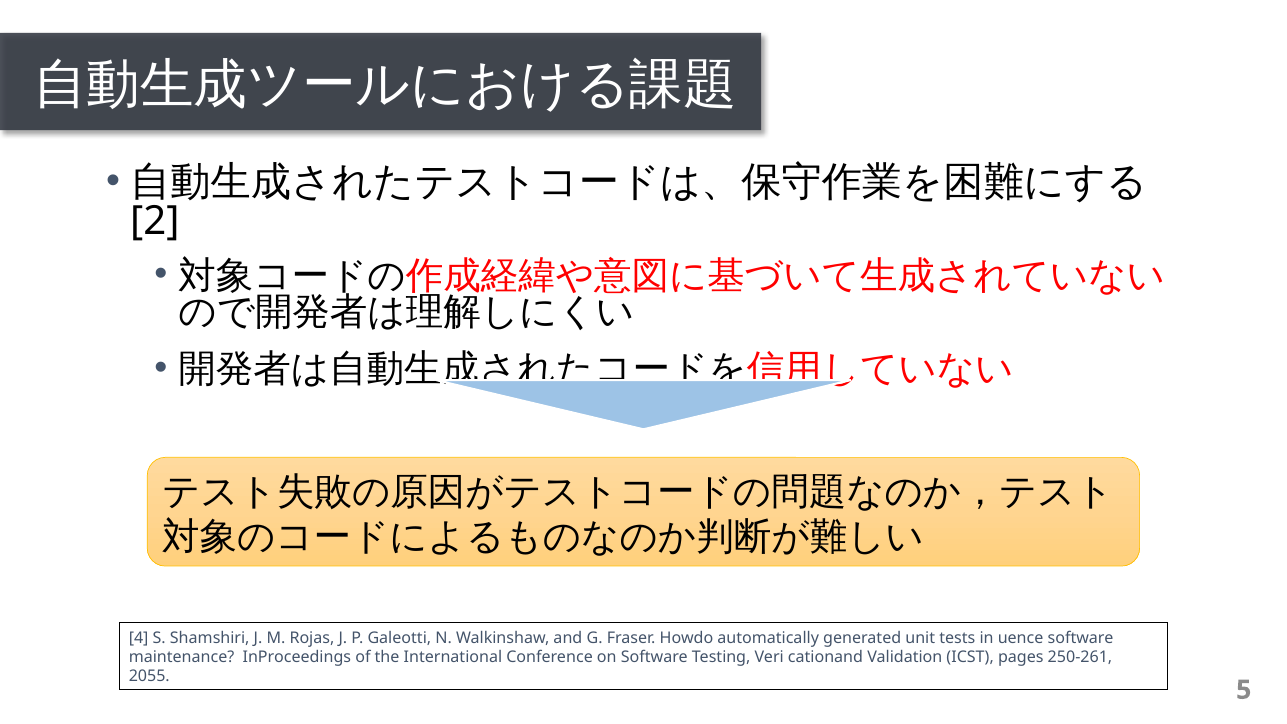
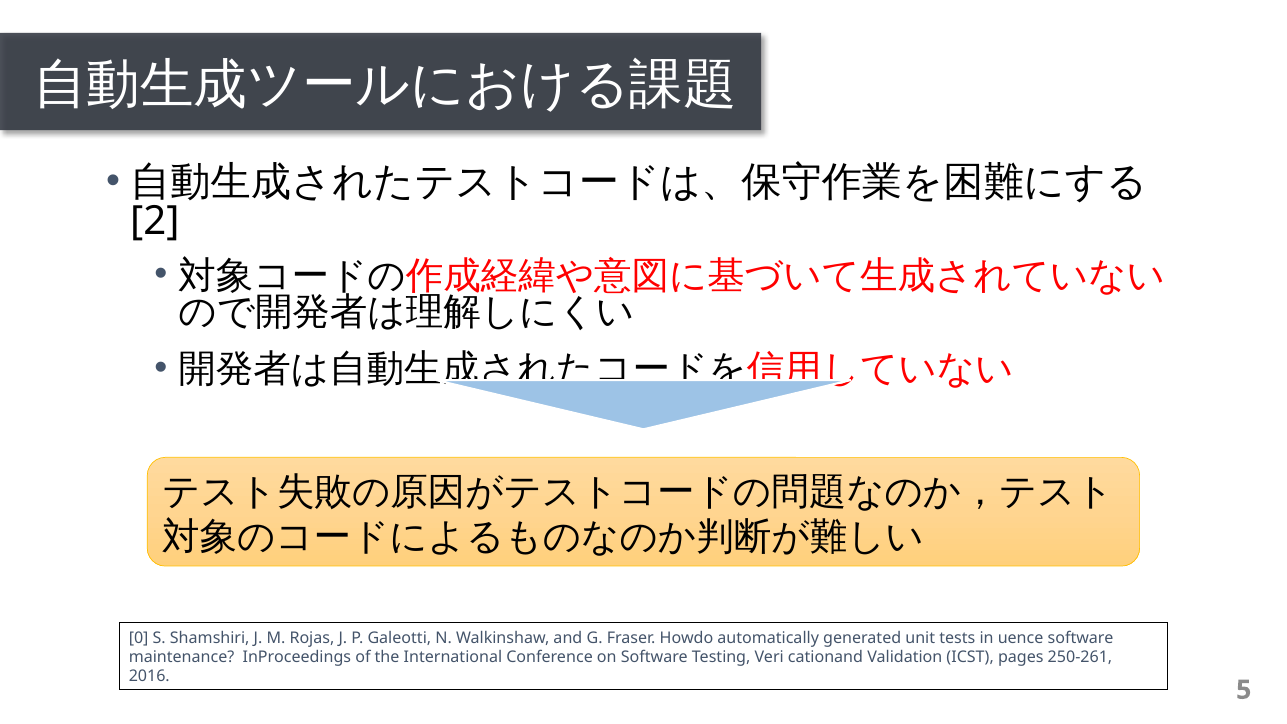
4: 4 -> 0 (139, 638)
2055: 2055 -> 2016 (149, 676)
